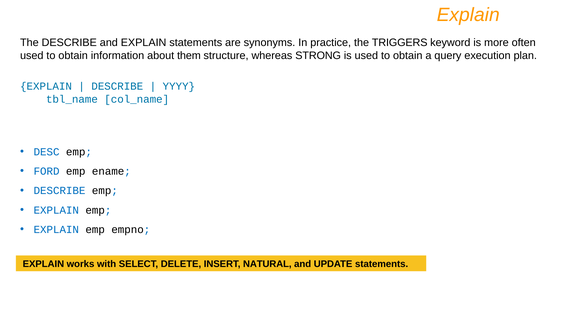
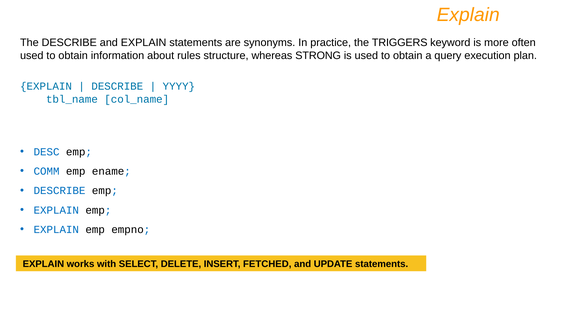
them: them -> rules (189, 56)
FORD: FORD -> COMM (47, 171)
NATURAL: NATURAL -> FETCHED (267, 264)
